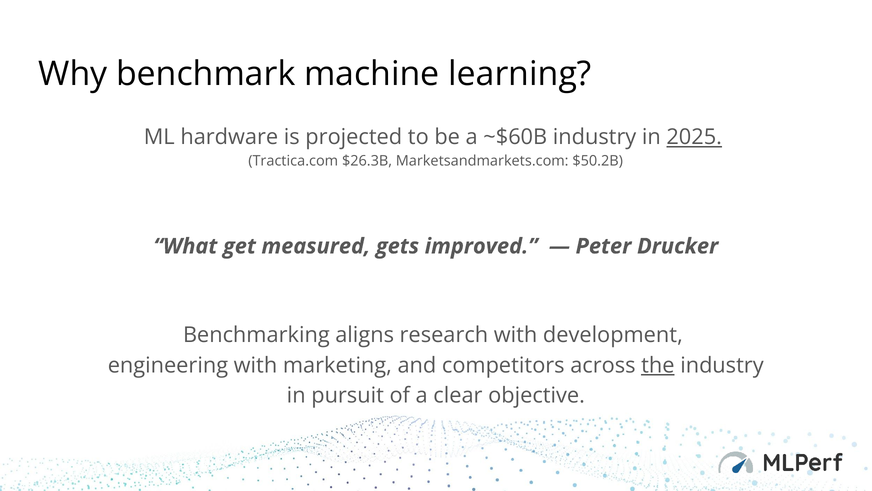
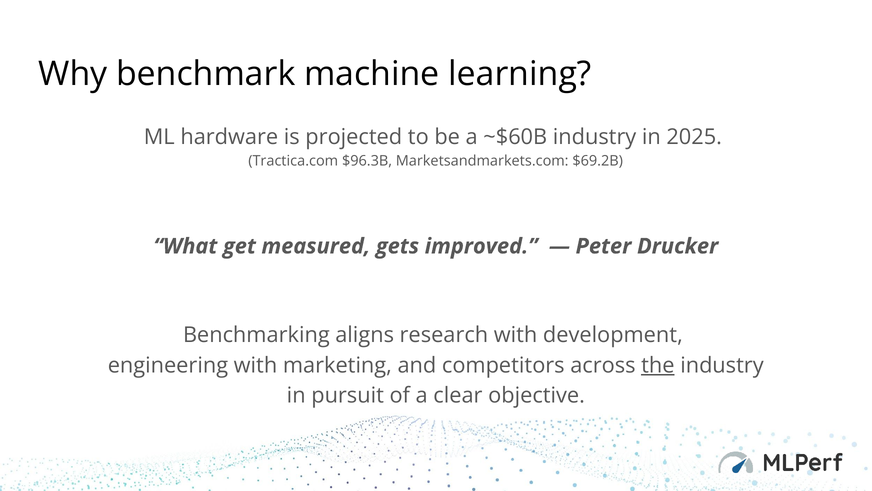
2025 underline: present -> none (694, 137)
$26.3B: $26.3B -> $96.3B (367, 161)
$50.2B: $50.2B -> $69.2B (598, 161)
